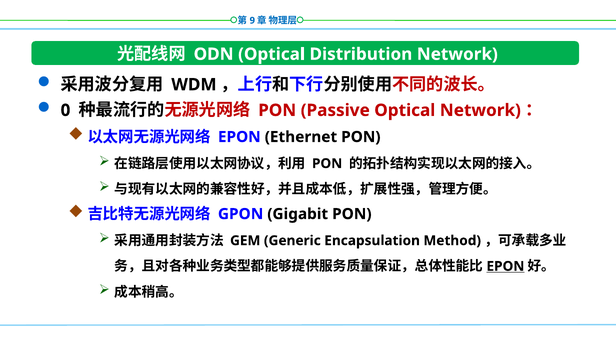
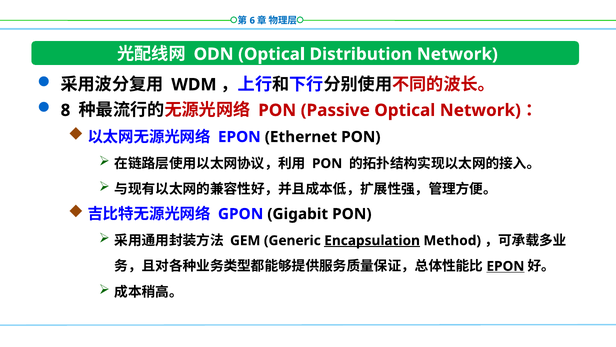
9: 9 -> 6 (252, 20)
0: 0 -> 8 (65, 110)
Encapsulation underline: none -> present (372, 240)
